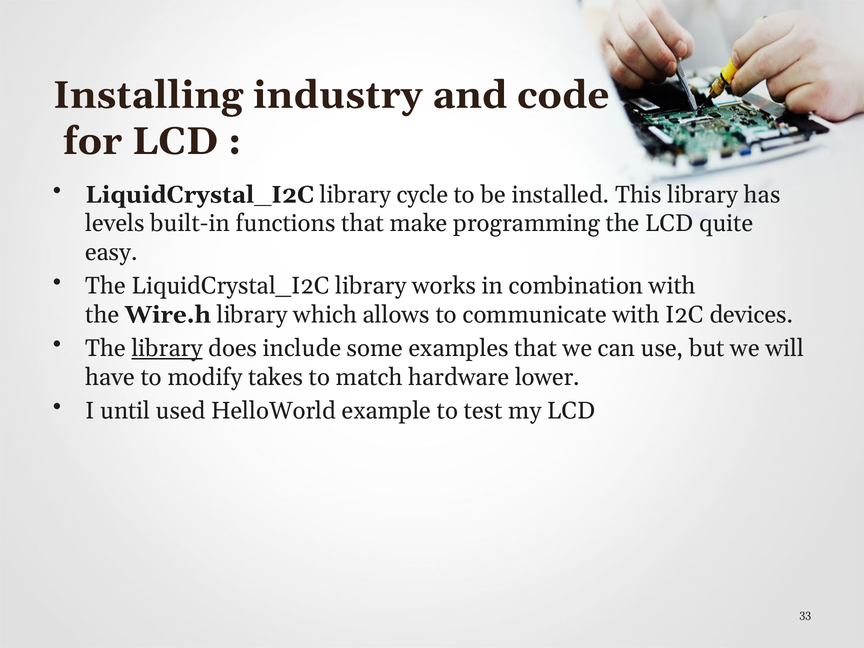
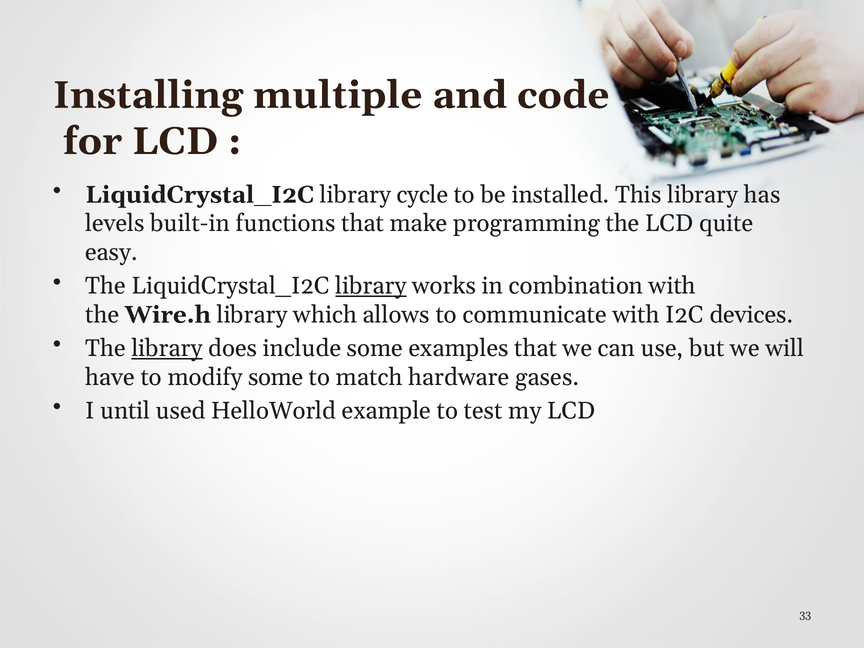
industry: industry -> multiple (338, 95)
library underline: none -> present (371, 286)
modify takes: takes -> some (276, 377)
lower: lower -> gases (547, 377)
